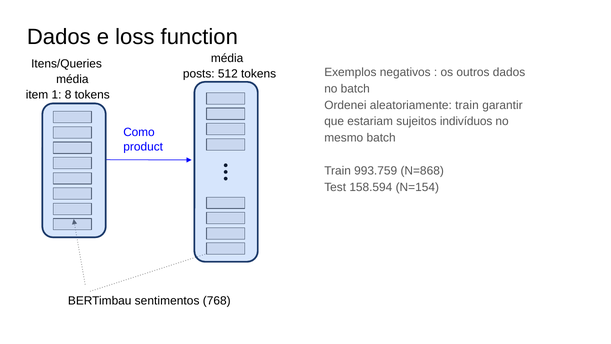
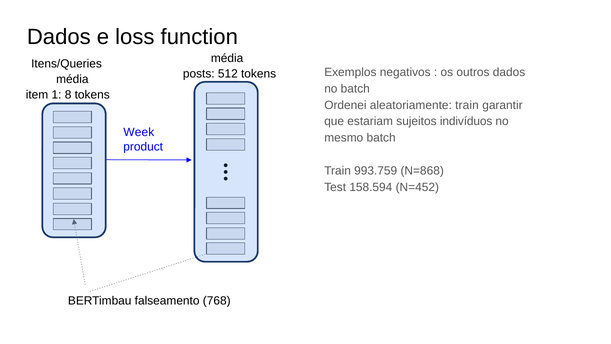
Como: Como -> Week (139, 132)
N=154: N=154 -> N=452 (417, 187)
sentimentos: sentimentos -> falseamento (167, 300)
